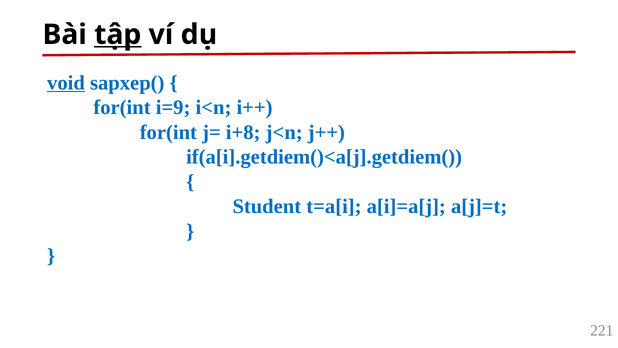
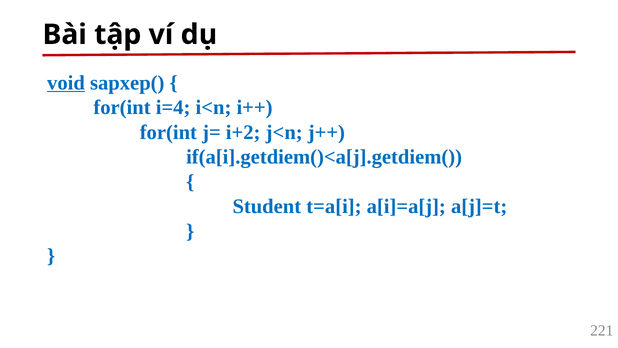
tập underline: present -> none (118, 35)
i=9: i=9 -> i=4 (173, 107)
i+8: i+8 -> i+2 (243, 132)
